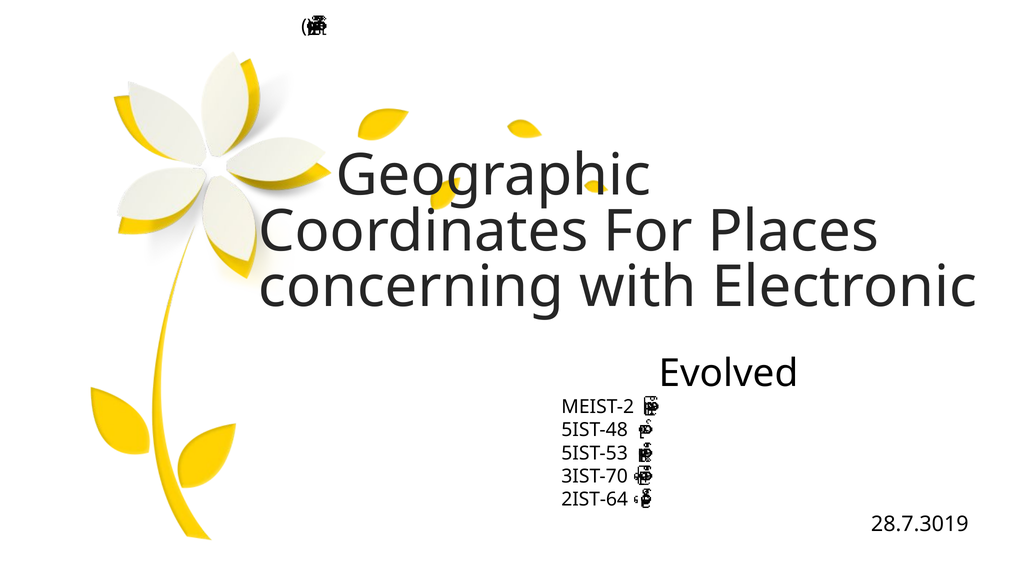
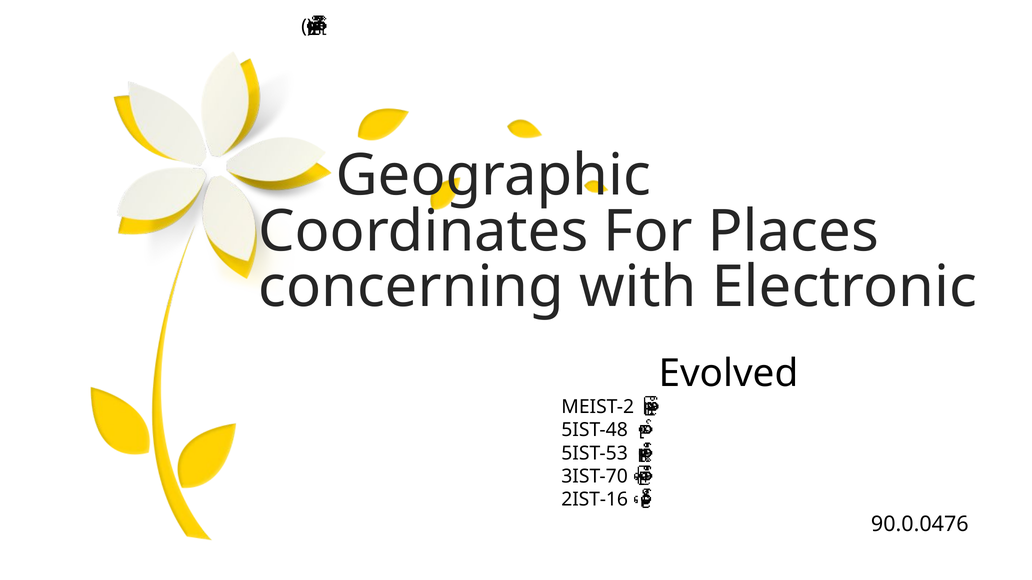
2IST-64: 2IST-64 -> 2IST-16 (595, 500)
28.7.3019: 28.7.3019 -> 90.0.0476 (920, 525)
